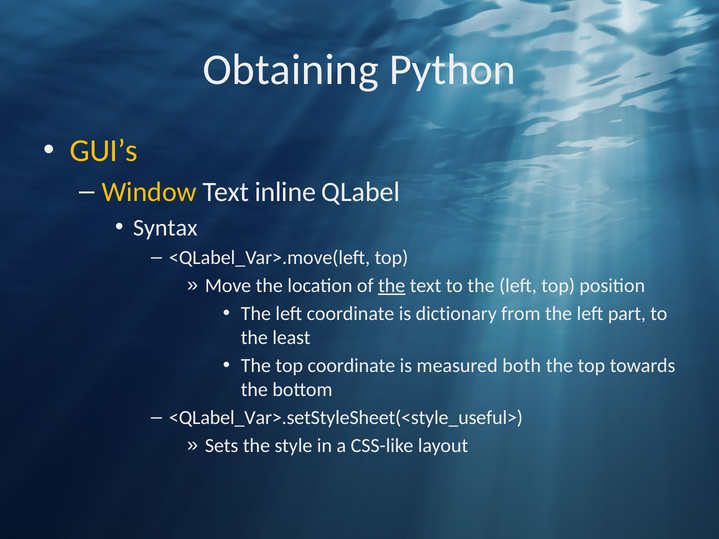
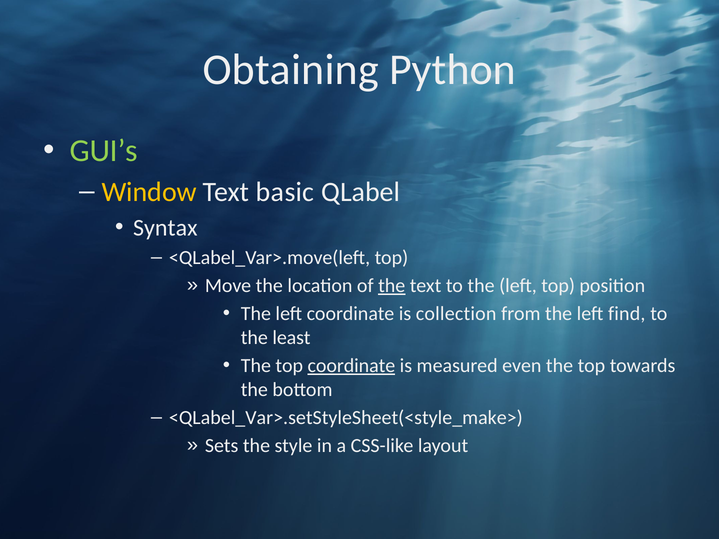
GUI’s colour: yellow -> light green (104, 151)
inline: inline -> basic (285, 192)
dictionary: dictionary -> collection (456, 314)
part: part -> find (627, 314)
coordinate underline: none -> present (351, 366)
both: both -> even (522, 366)
<QLabel_Var>.setStyleSheet(<style_useful>: <QLabel_Var>.setStyleSheet(<style_useful> -> <QLabel_Var>.setStyleSheet(<style_make> (346, 418)
